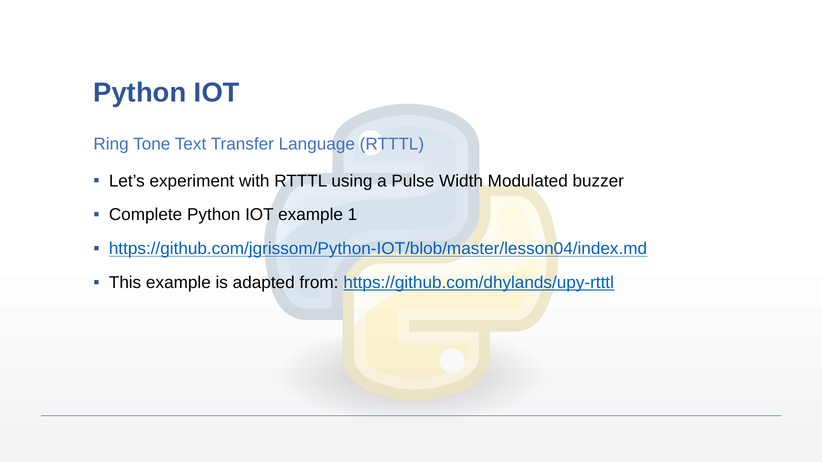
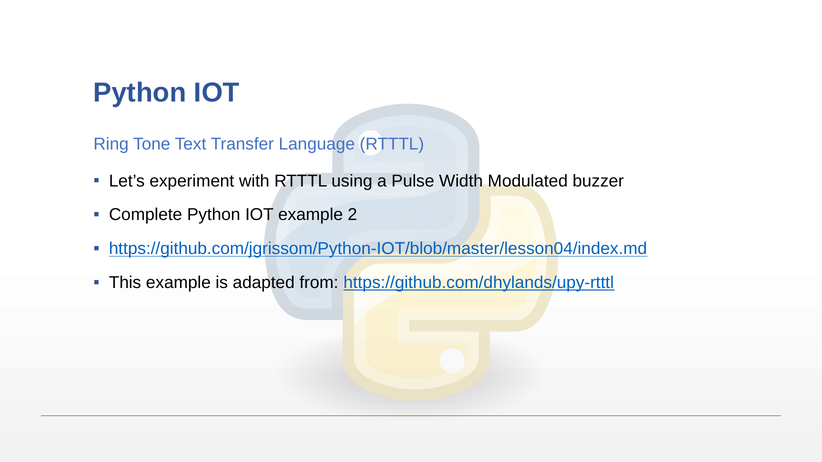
1: 1 -> 2 (352, 215)
